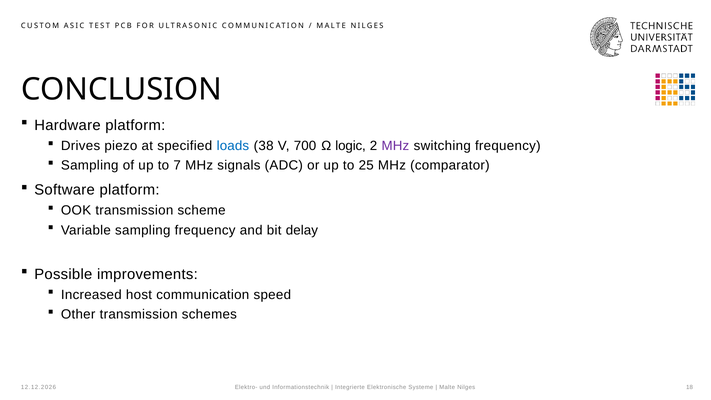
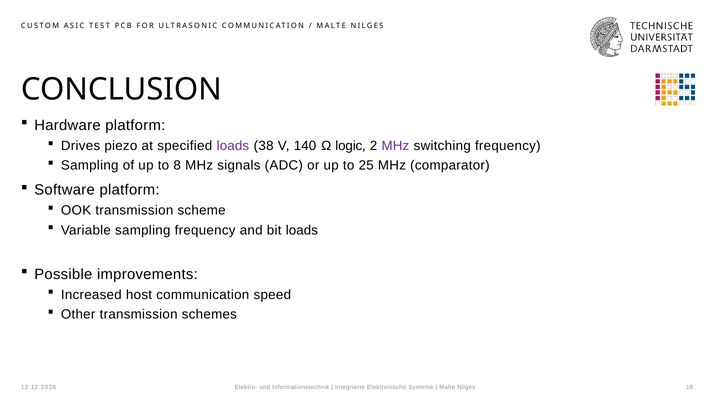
loads colour: blue -> purple (233, 146)
700: 700 -> 140 (305, 146)
7: 7 -> 8 (177, 166)
bit delay: delay -> loads (302, 230)
